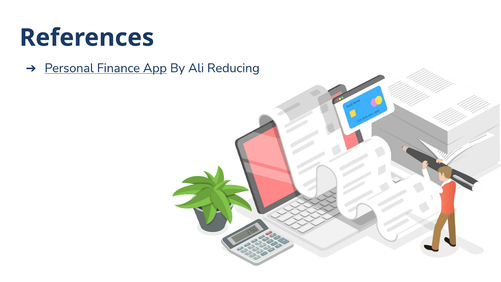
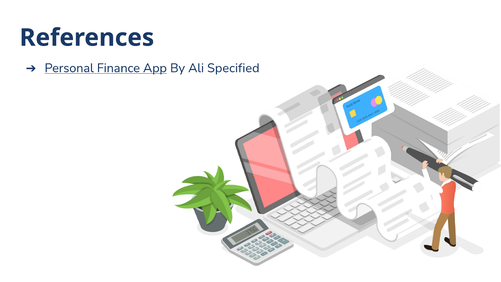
Reducing: Reducing -> Specified (233, 68)
